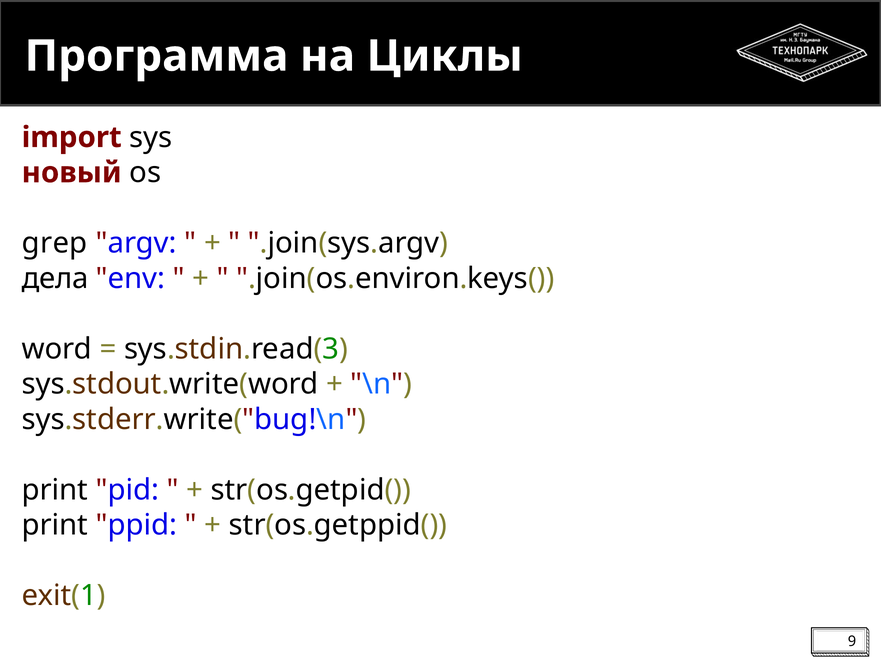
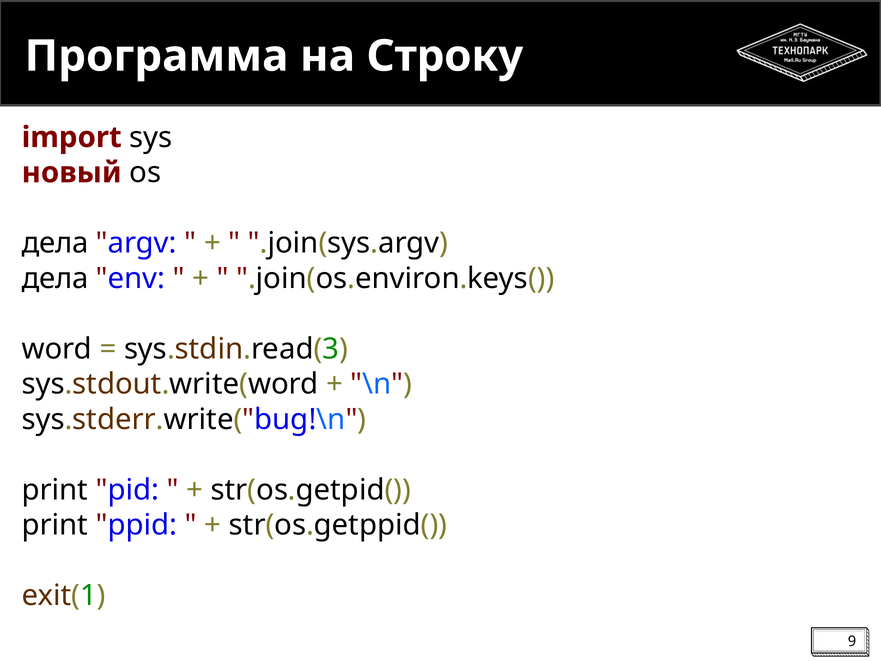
Циклы: Циклы -> Строку (445, 56)
grep: grep -> дела (55, 243)
